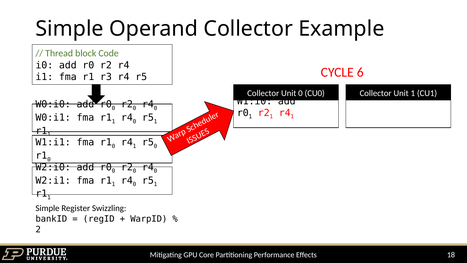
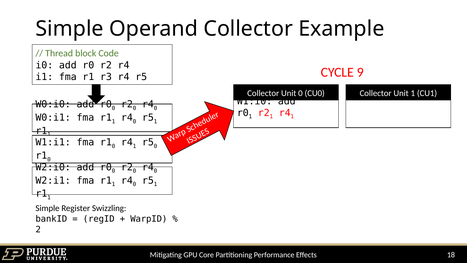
6: 6 -> 9 (360, 72)
